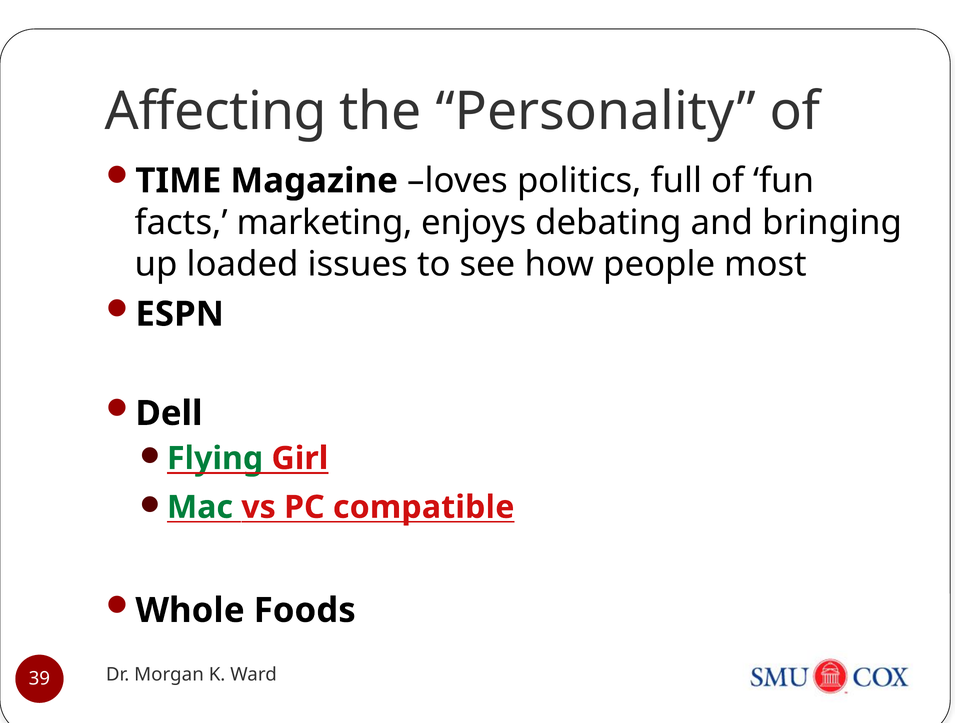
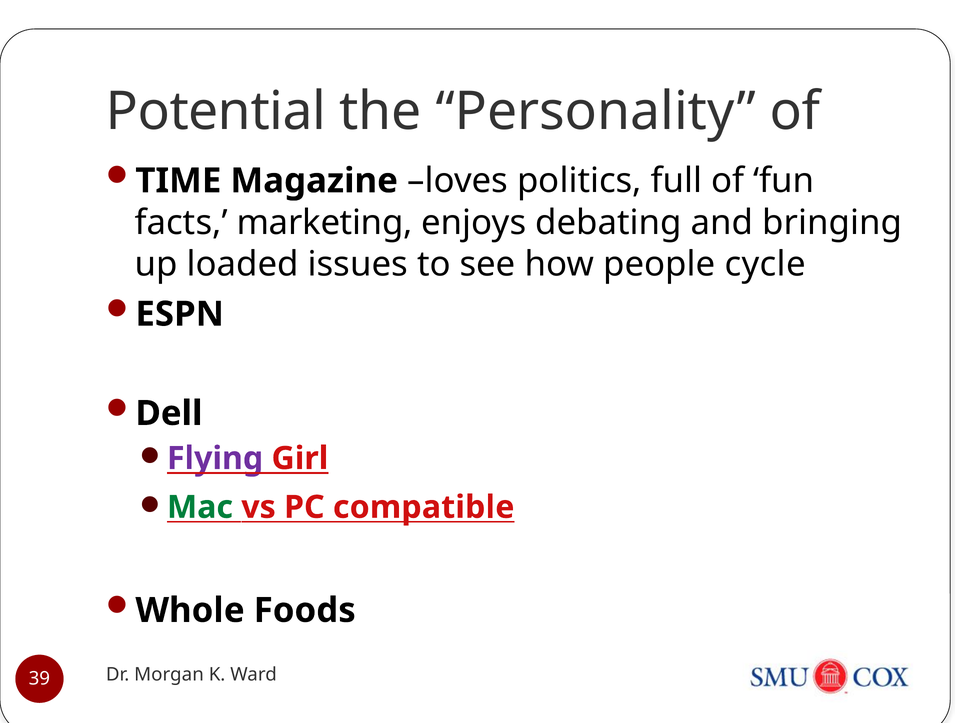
Affecting: Affecting -> Potential (216, 111)
most: most -> cycle (765, 265)
Flying colour: green -> purple (215, 458)
